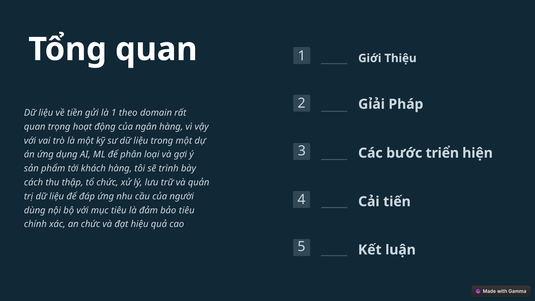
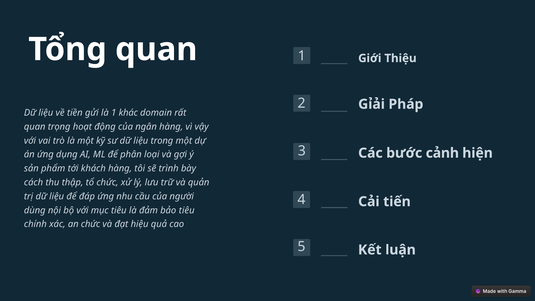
theo: theo -> khác (128, 113)
triển: triển -> cảnh (442, 153)
